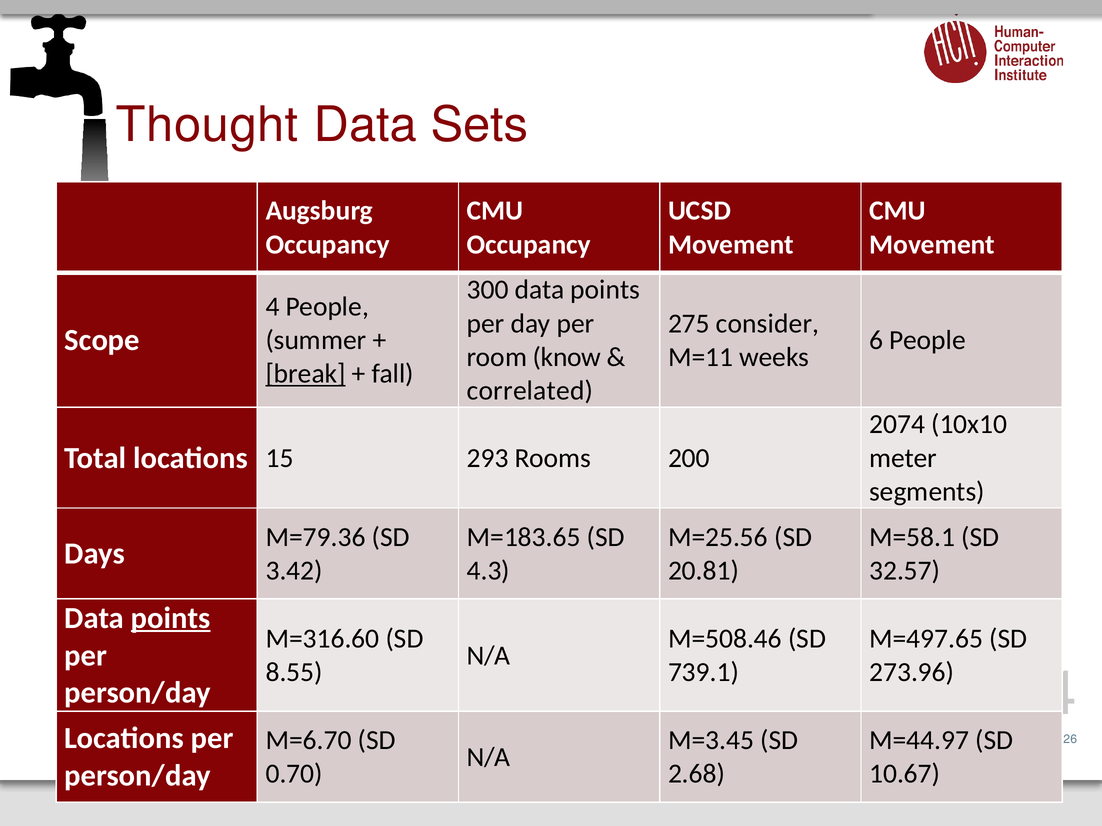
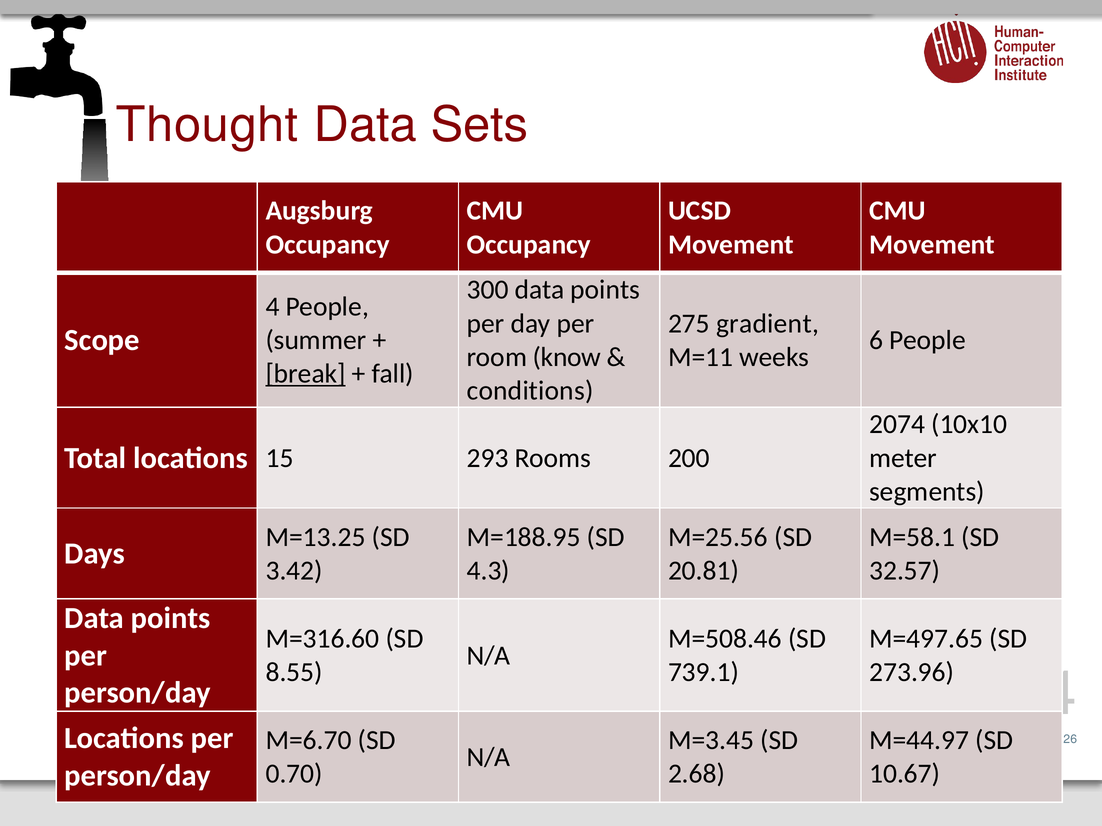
consider: consider -> gradient (767, 324)
correlated: correlated -> conditions (530, 391)
M=79.36: M=79.36 -> M=13.25 (316, 537)
M=183.65: M=183.65 -> M=188.95 (524, 537)
points underline: present -> none (171, 618)
